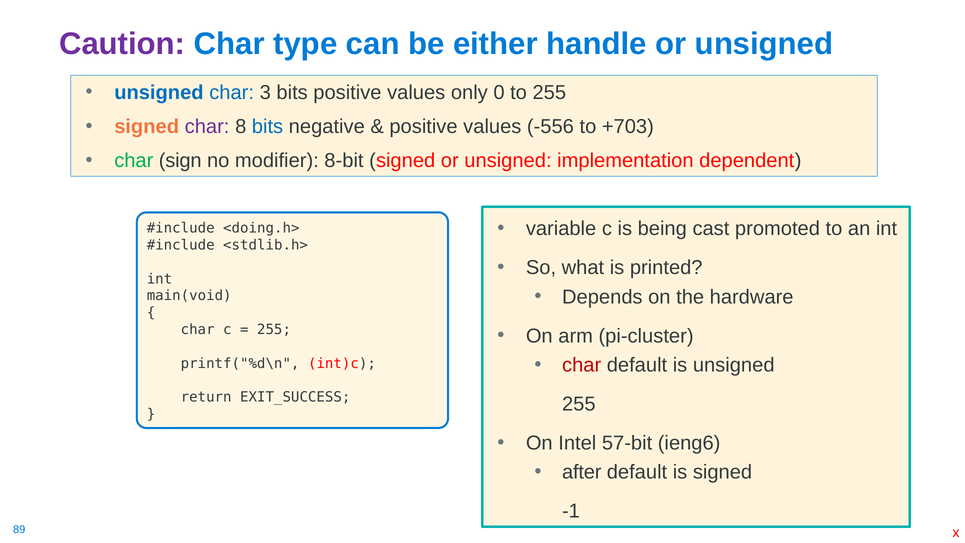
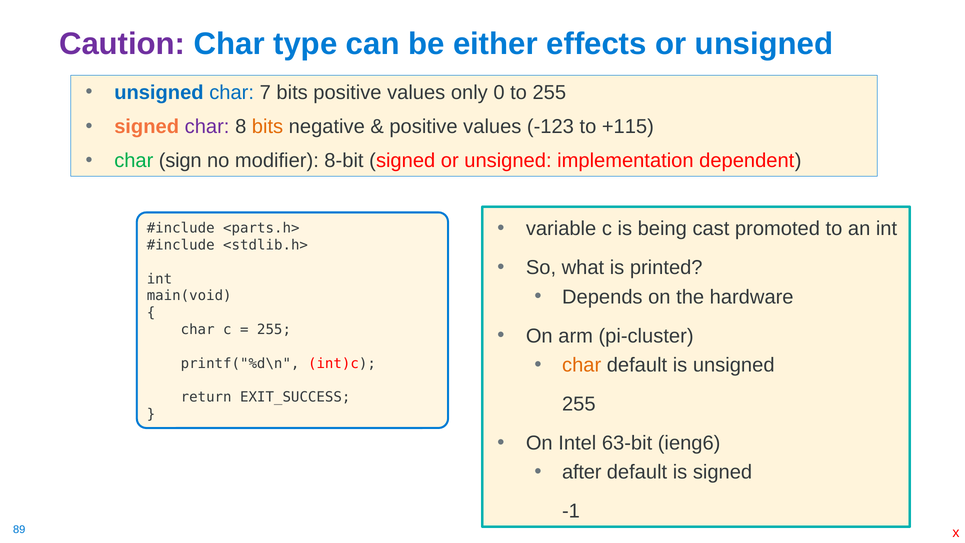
handle: handle -> effects (596, 44)
3: 3 -> 7 (265, 92)
bits colour: blue -> orange (268, 127)
-556: -556 -> -123 (550, 127)
+703: +703 -> +115 (628, 127)
<doing.h>: <doing.h> -> <parts.h> (261, 228)
char colour: red -> orange (582, 365)
57-bit: 57-bit -> 63-bit (627, 443)
